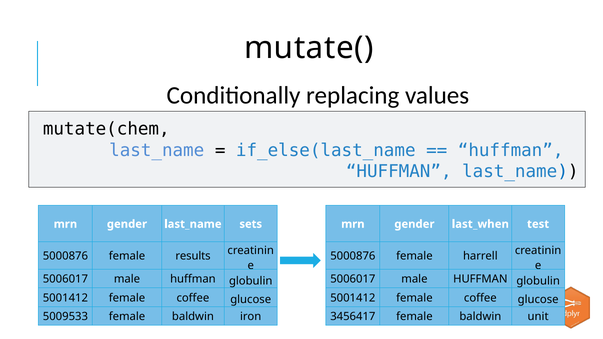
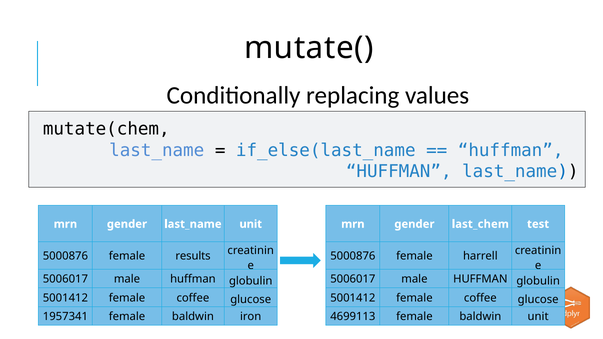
last_name sets: sets -> unit (251, 224)
last_when: last_when -> last_chem (480, 224)
5009533: 5009533 -> 1957341 (65, 317)
3456417: 3456417 -> 4699113 (353, 317)
